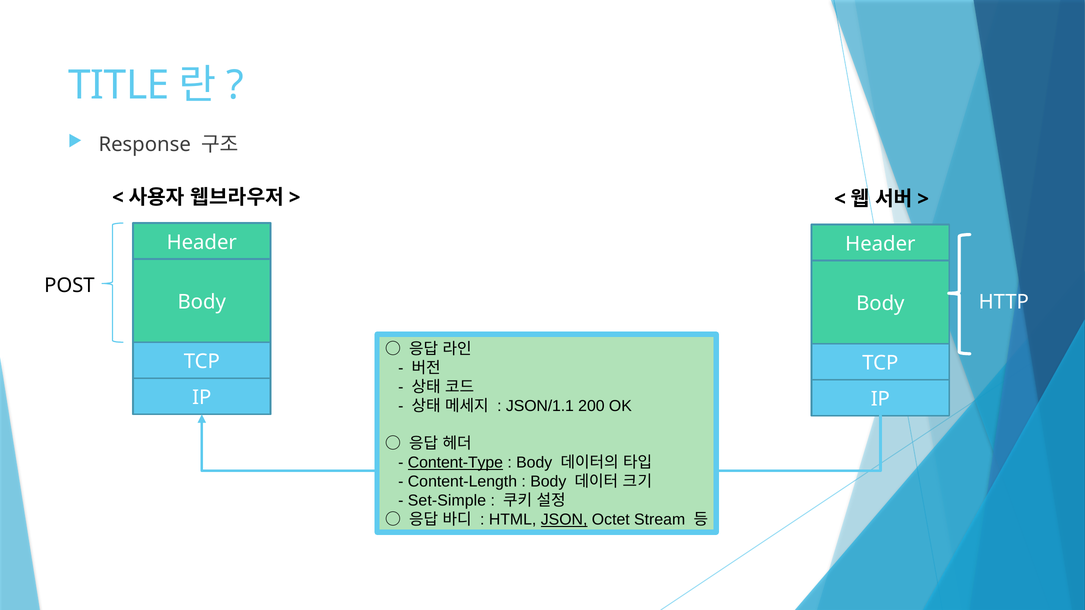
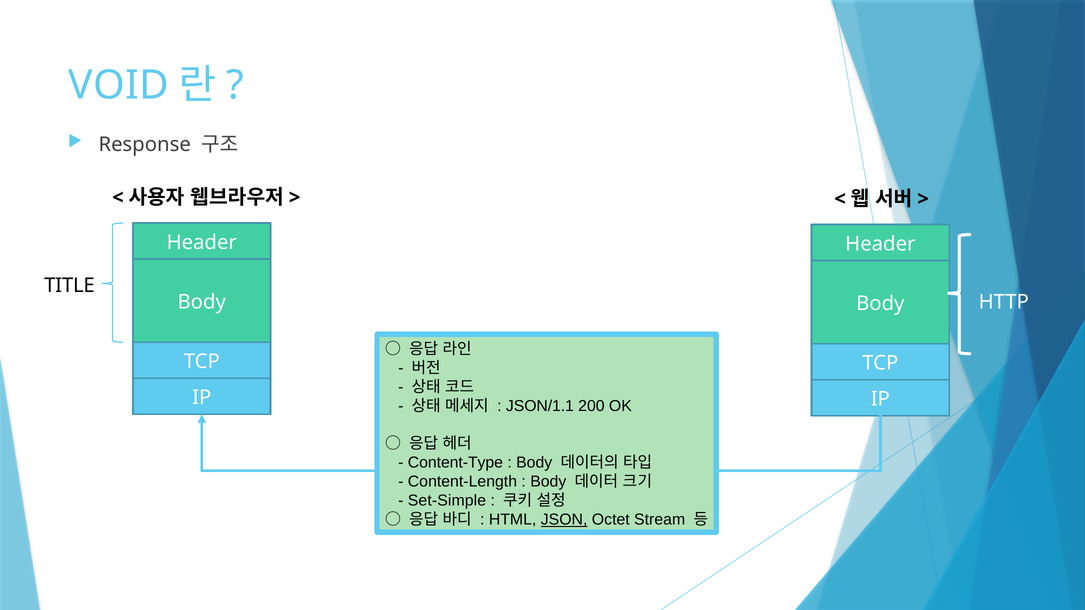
TITLE: TITLE -> VOID (119, 86)
POST: POST -> TITLE (69, 286)
Content-Type underline: present -> none (455, 463)
